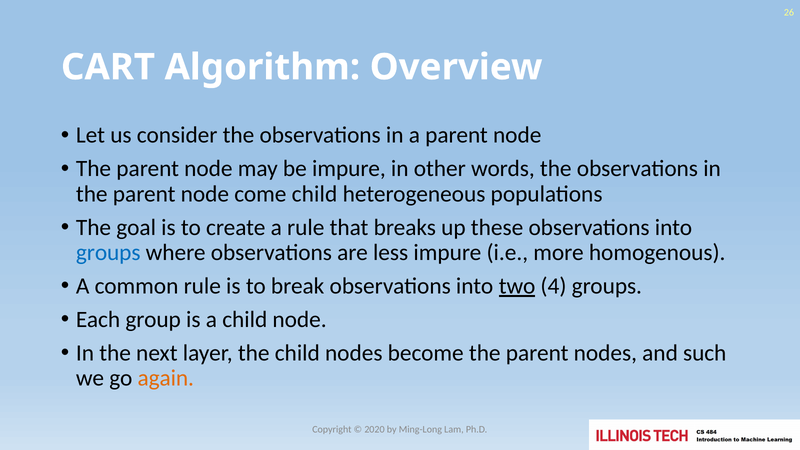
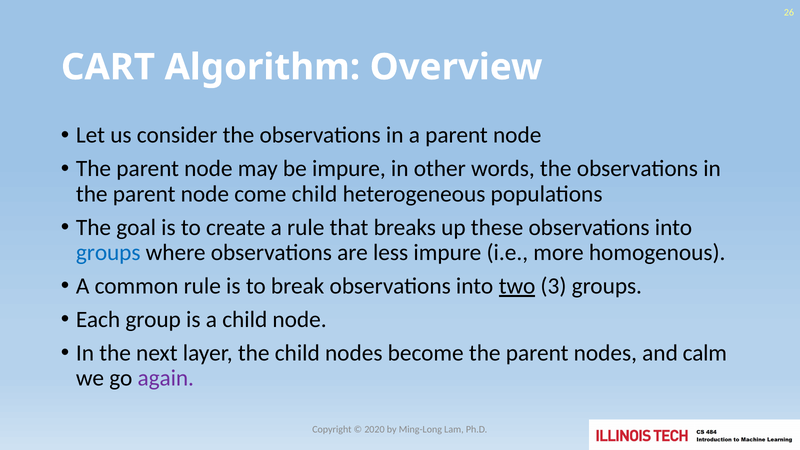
4: 4 -> 3 (553, 286)
such: such -> calm (705, 353)
again colour: orange -> purple (166, 378)
